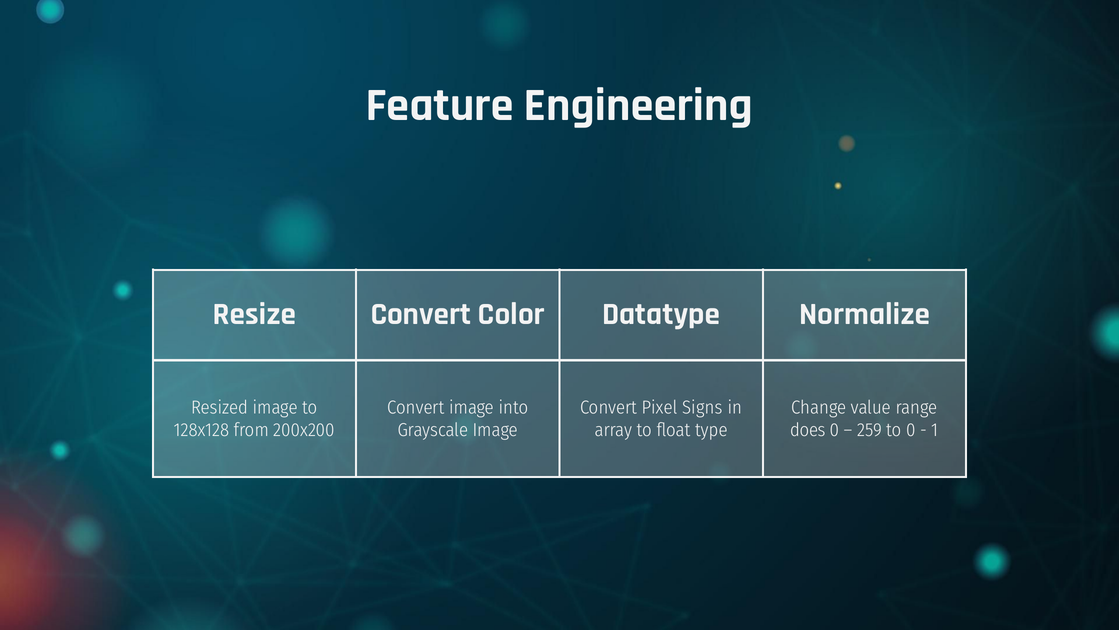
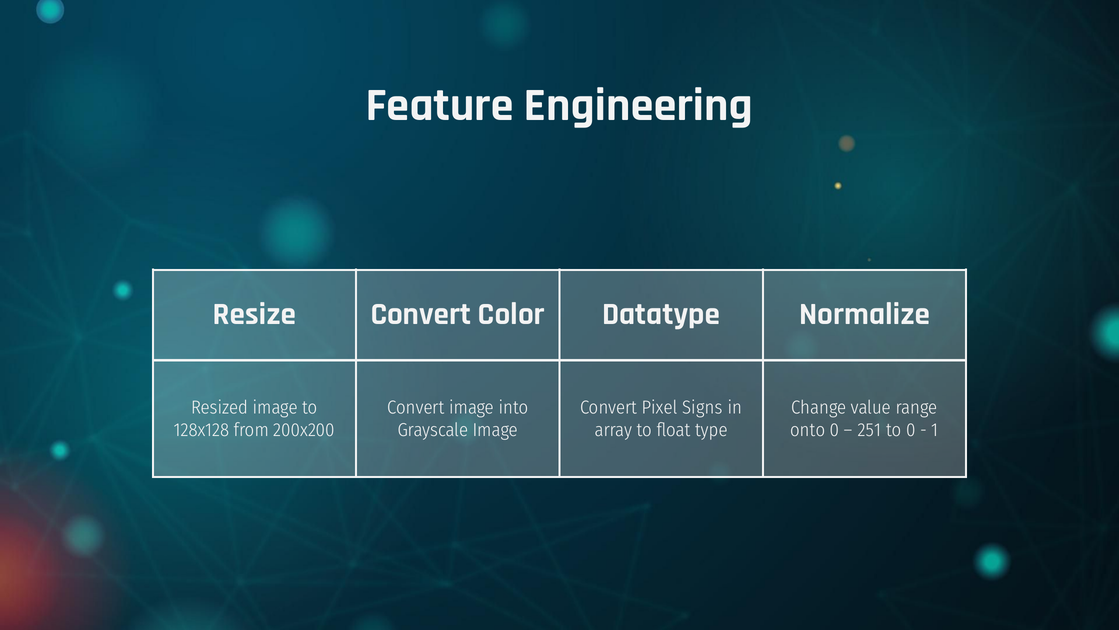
does: does -> onto (808, 430)
259: 259 -> 251 (869, 430)
